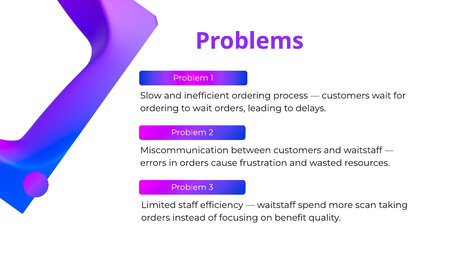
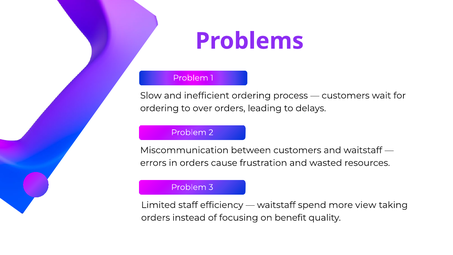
to wait: wait -> over (202, 108)
scan: scan -> view (366, 205)
